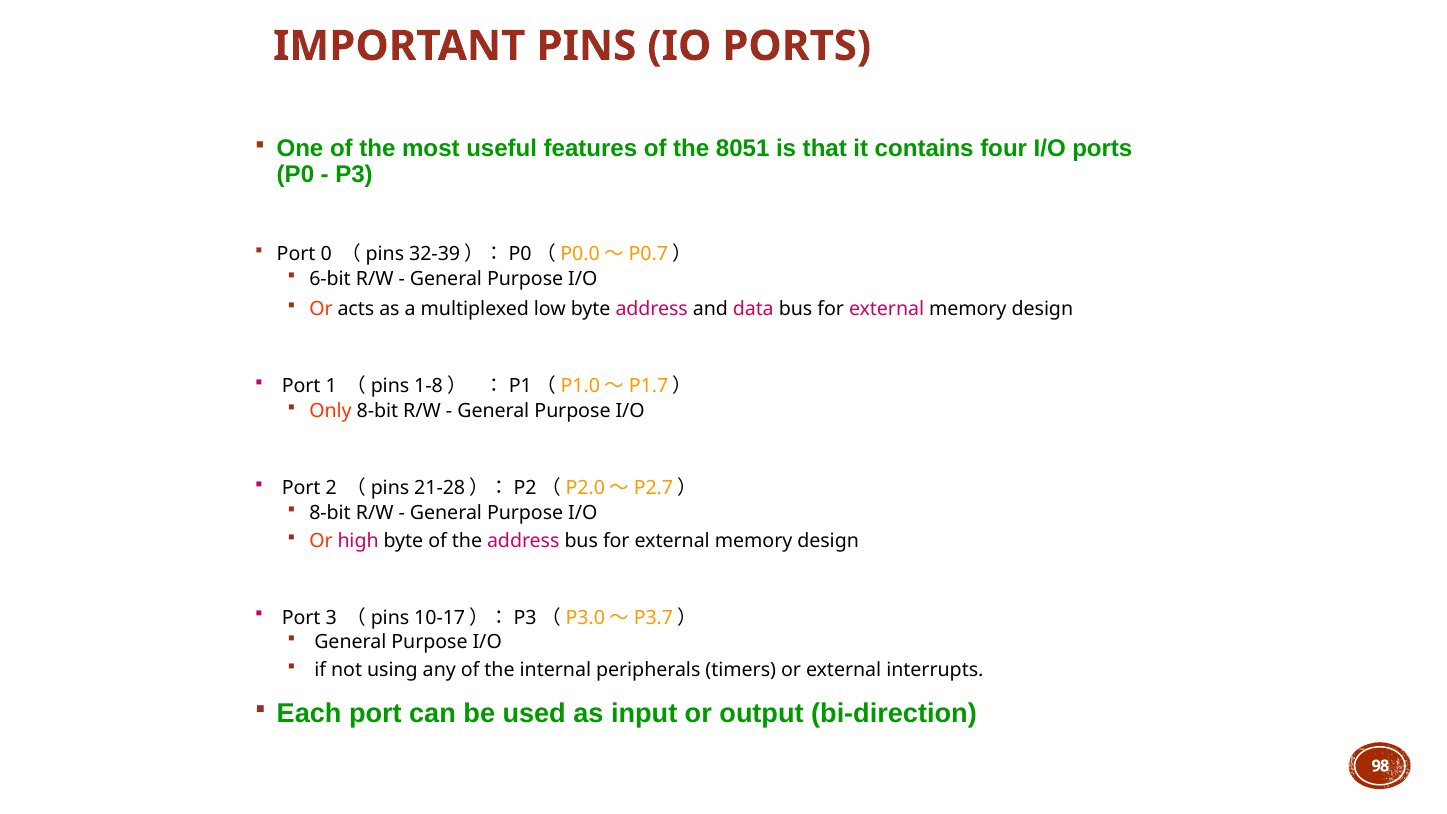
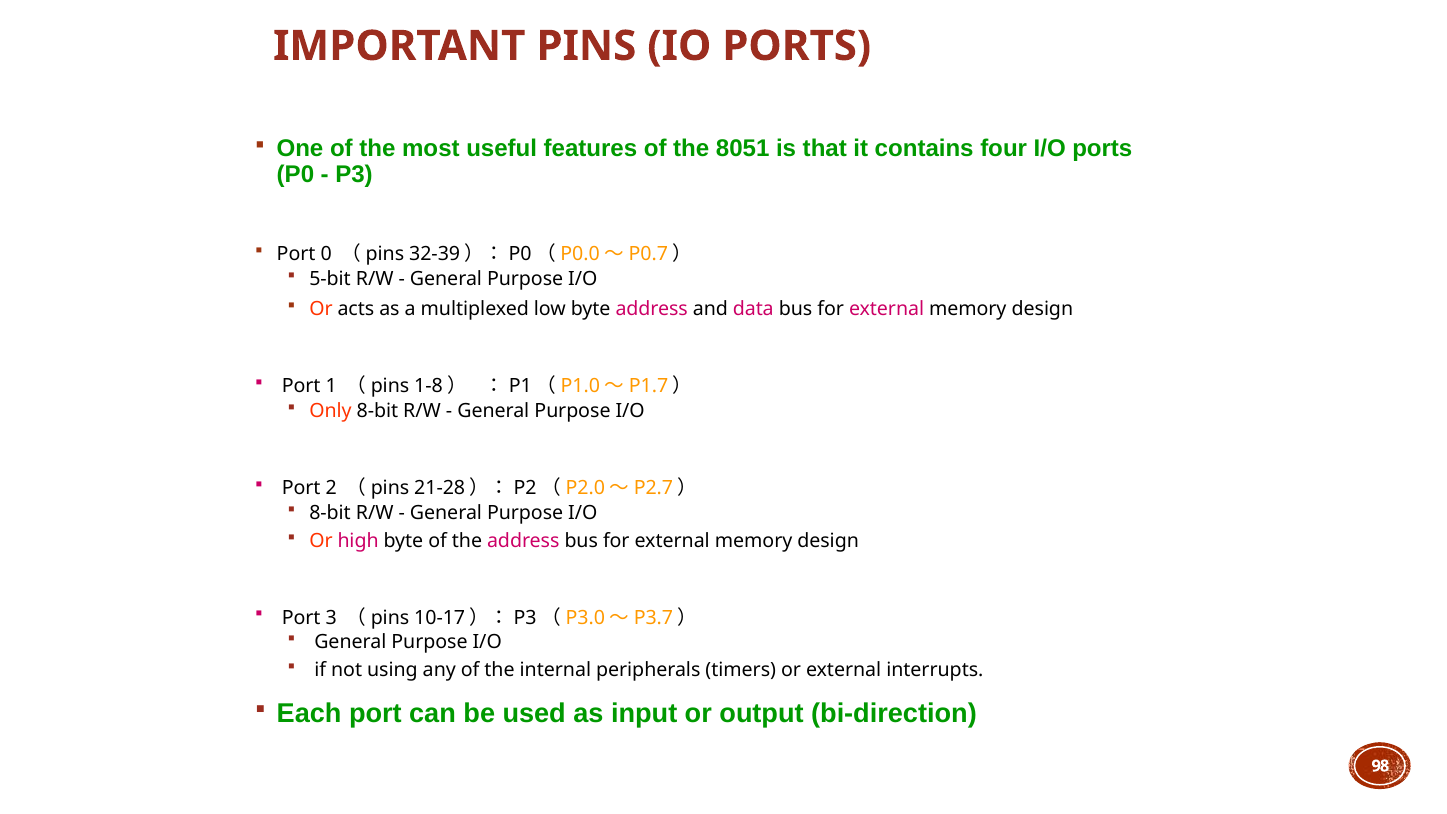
6-bit: 6-bit -> 5-bit (330, 279)
